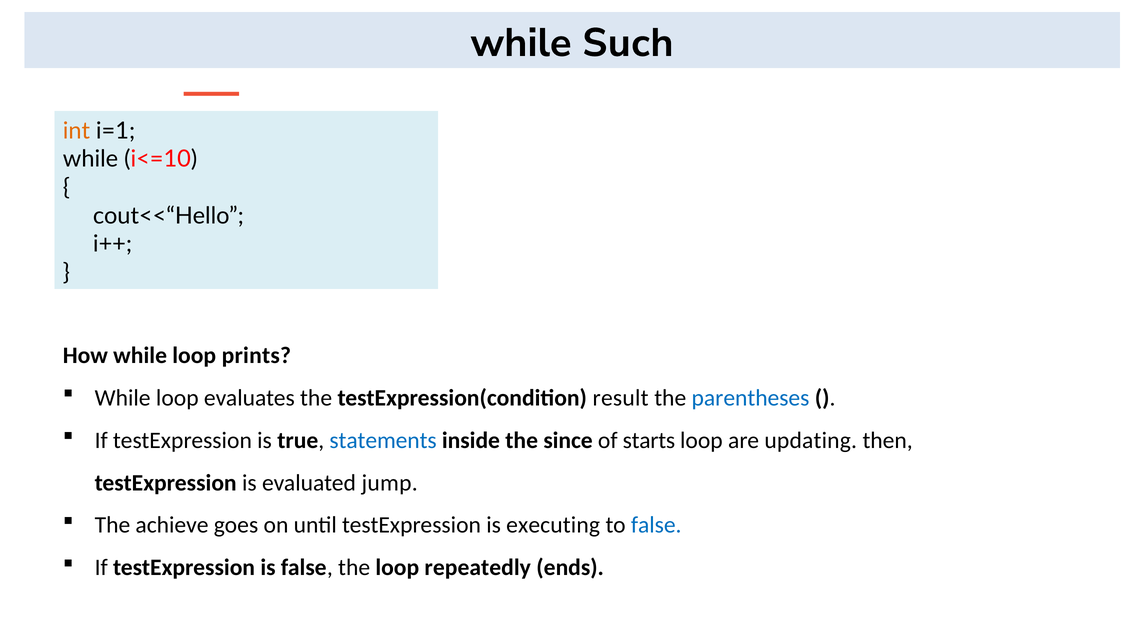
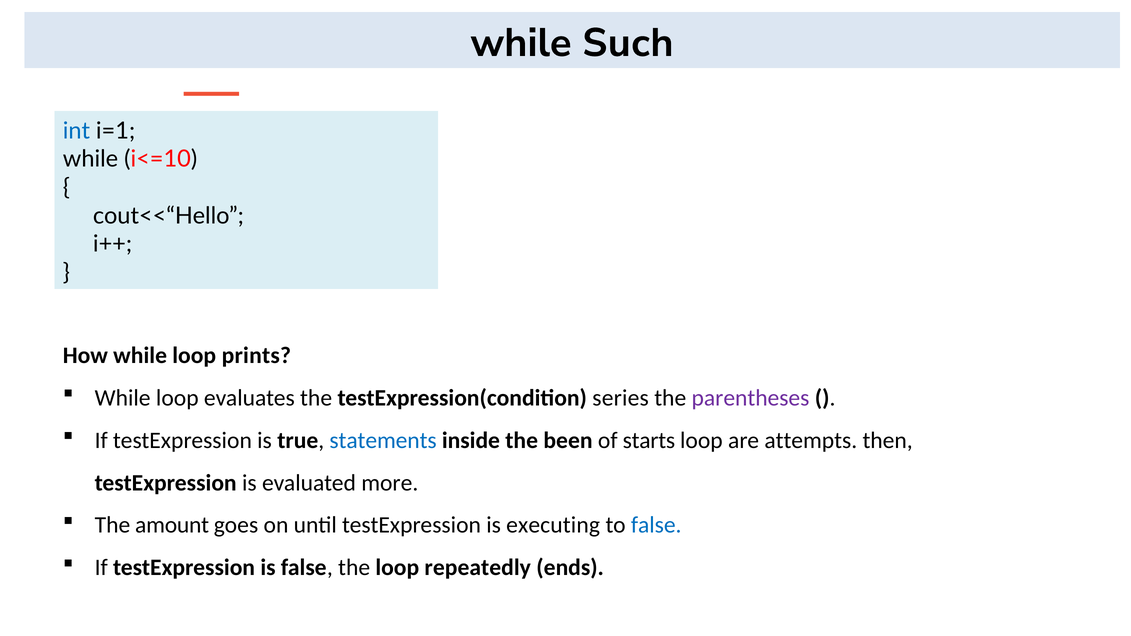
int colour: orange -> blue (76, 131)
result: result -> series (621, 398)
parentheses colour: blue -> purple (750, 398)
since: since -> been (568, 441)
updating: updating -> attempts (811, 441)
jump: jump -> more (390, 483)
achieve: achieve -> amount (172, 525)
